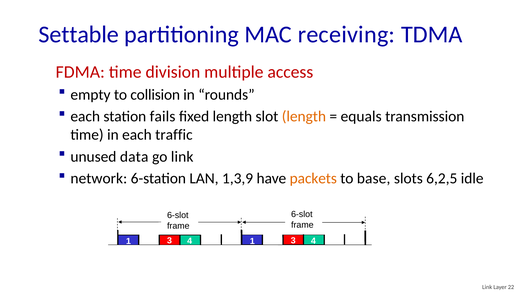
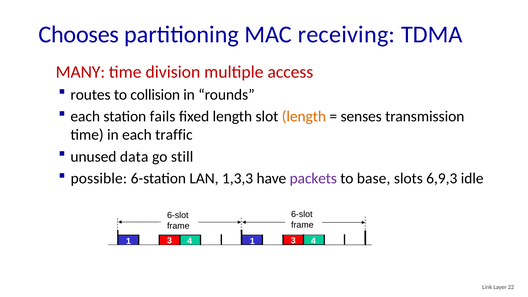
Settable: Settable -> Chooses (79, 34)
FDMA: FDMA -> MANY (80, 72)
empty: empty -> routes (91, 95)
equals: equals -> senses (361, 116)
go link: link -> still (182, 157)
network: network -> possible (99, 178)
1,3,9: 1,3,9 -> 1,3,3 (238, 178)
packets colour: orange -> purple (313, 178)
6,2,5: 6,2,5 -> 6,9,3 (442, 178)
